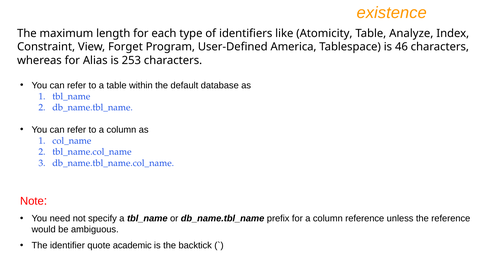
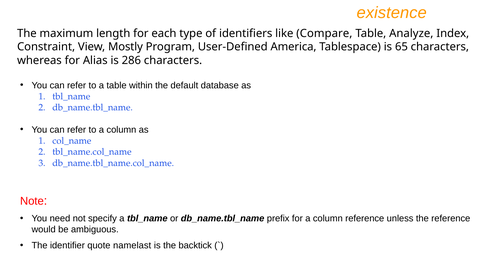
Atomicity: Atomicity -> Compare (324, 33)
Forget: Forget -> Mostly (126, 47)
46: 46 -> 65 (401, 47)
253: 253 -> 286 (131, 60)
academic: academic -> namelast (132, 245)
